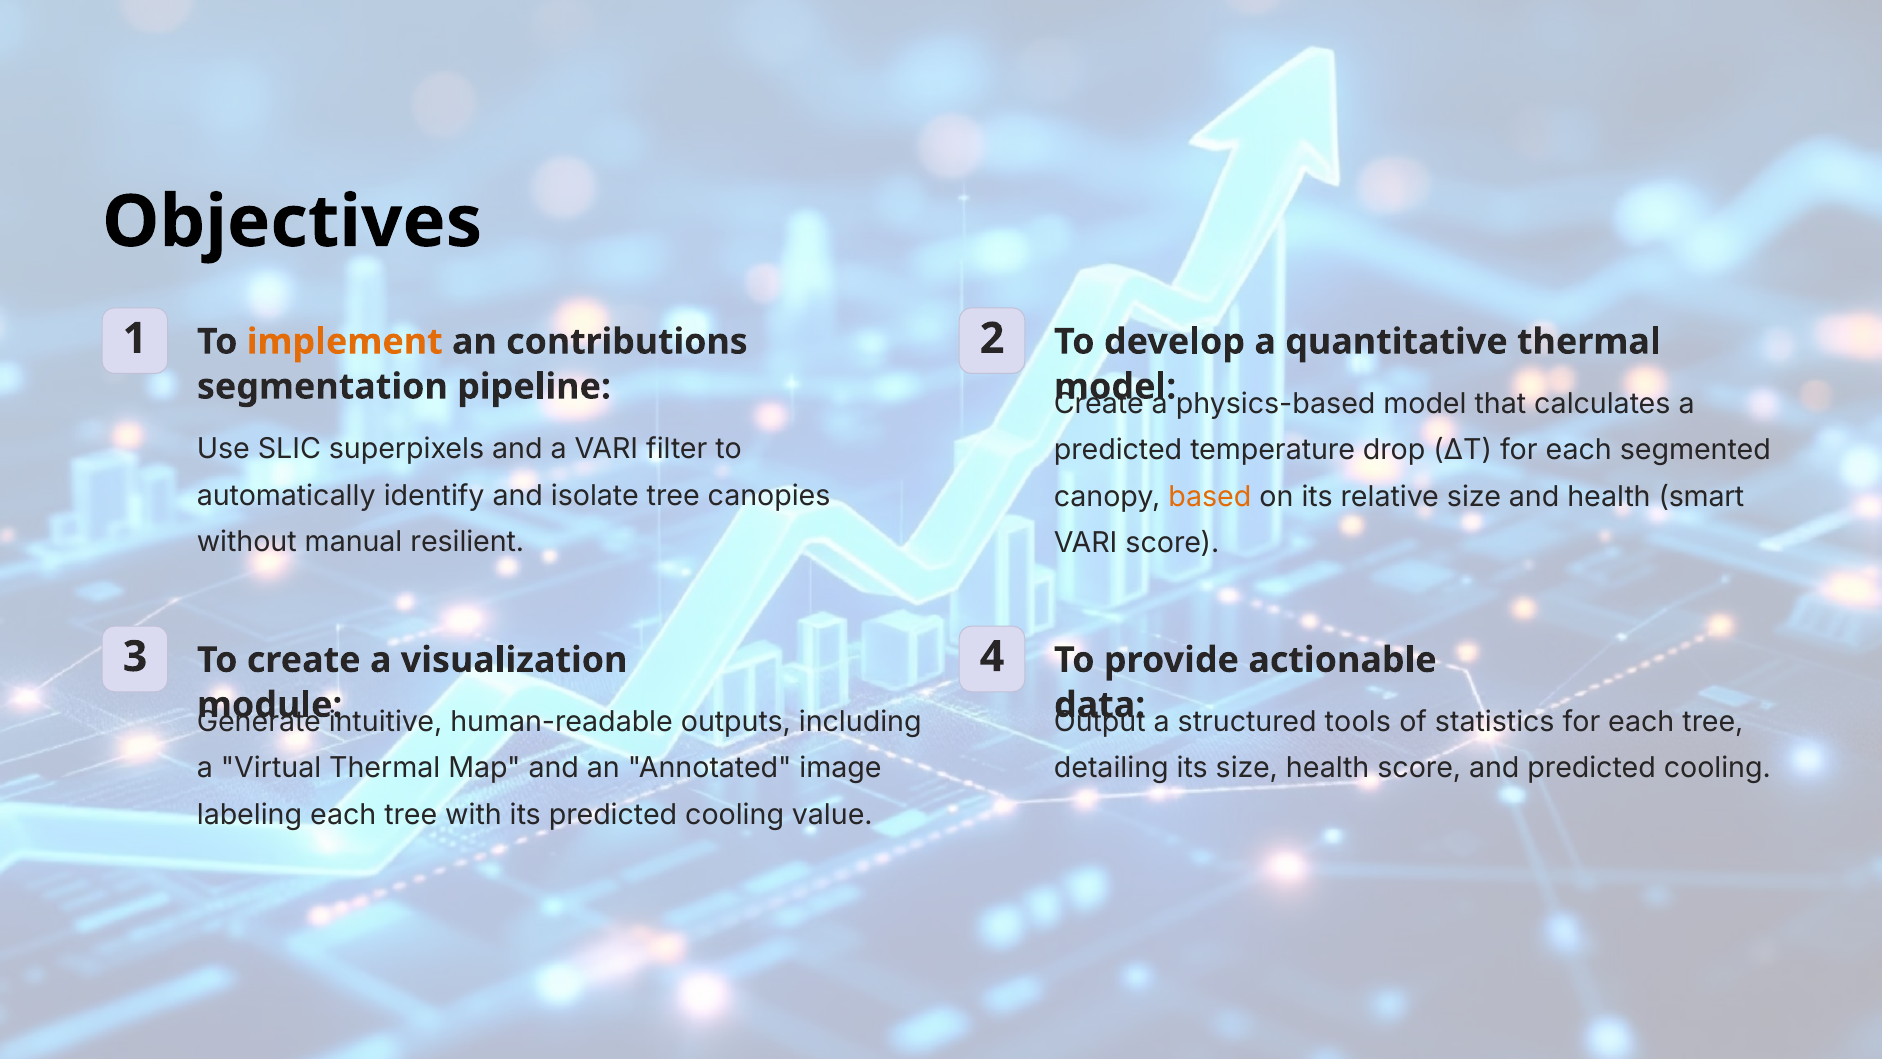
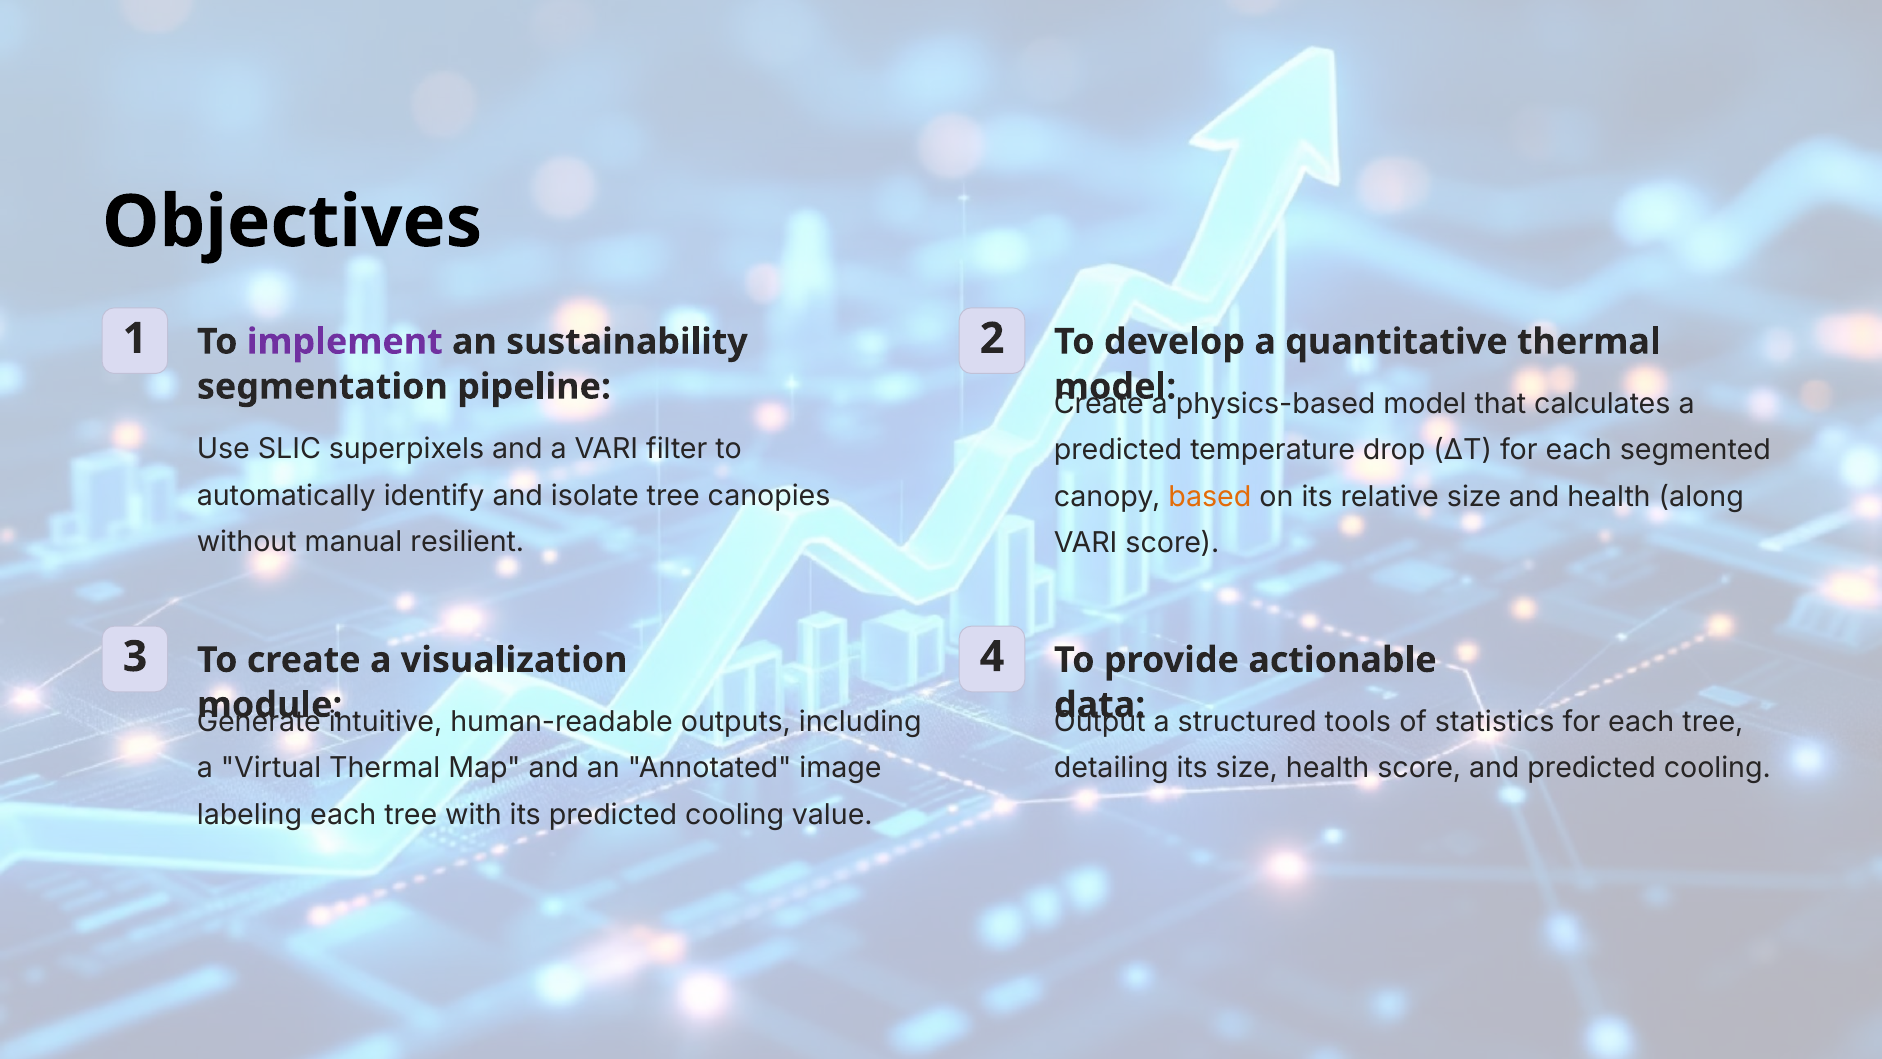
implement colour: orange -> purple (345, 342)
contributions: contributions -> sustainability (627, 342)
smart: smart -> along (1701, 497)
